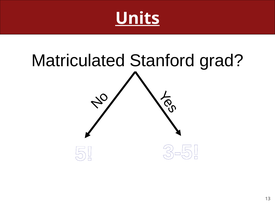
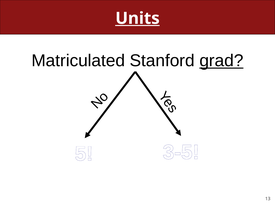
grad underline: none -> present (221, 61)
